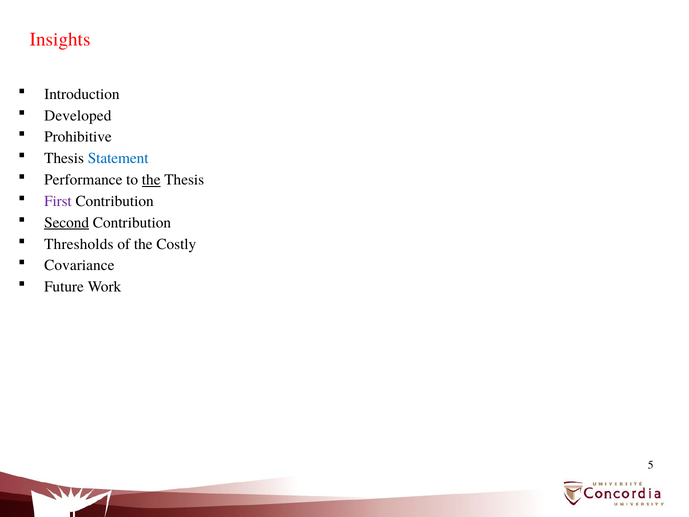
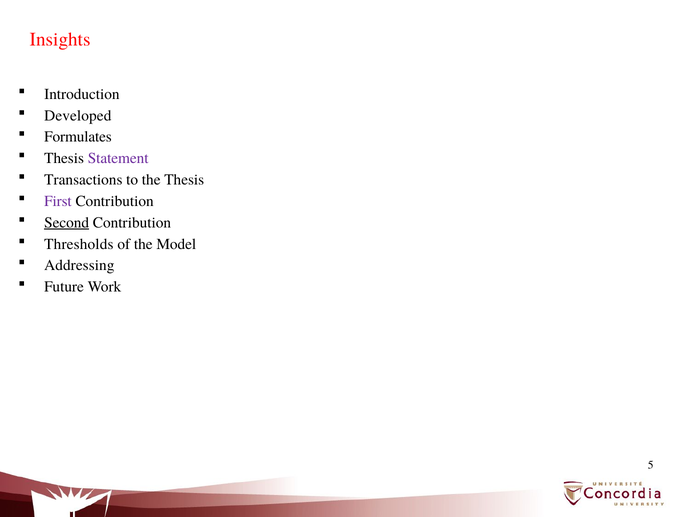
Prohibitive: Prohibitive -> Formulates (78, 137)
Statement colour: blue -> purple (118, 158)
Performance: Performance -> Transactions (83, 180)
the underline: present -> none (151, 180)
Costly: Costly -> Model (176, 244)
Covariance: Covariance -> Addressing (79, 265)
